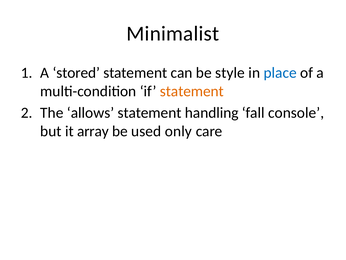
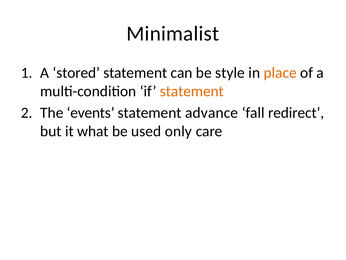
place colour: blue -> orange (280, 73)
allows: allows -> events (91, 113)
handling: handling -> advance (212, 113)
console: console -> redirect (296, 113)
array: array -> what (93, 131)
